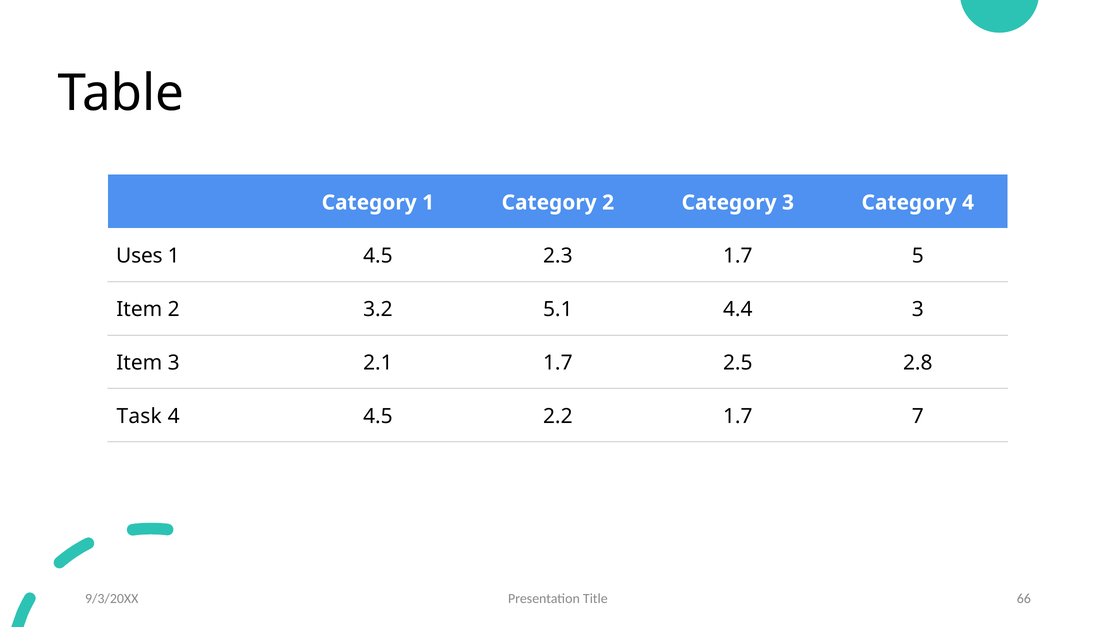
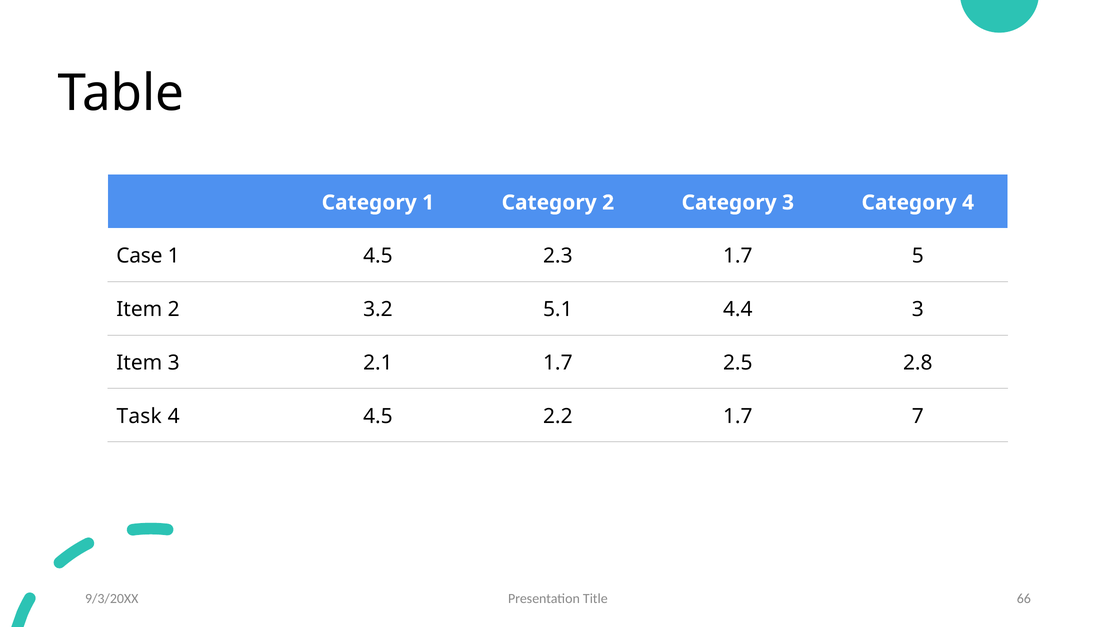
Uses: Uses -> Case (139, 256)
